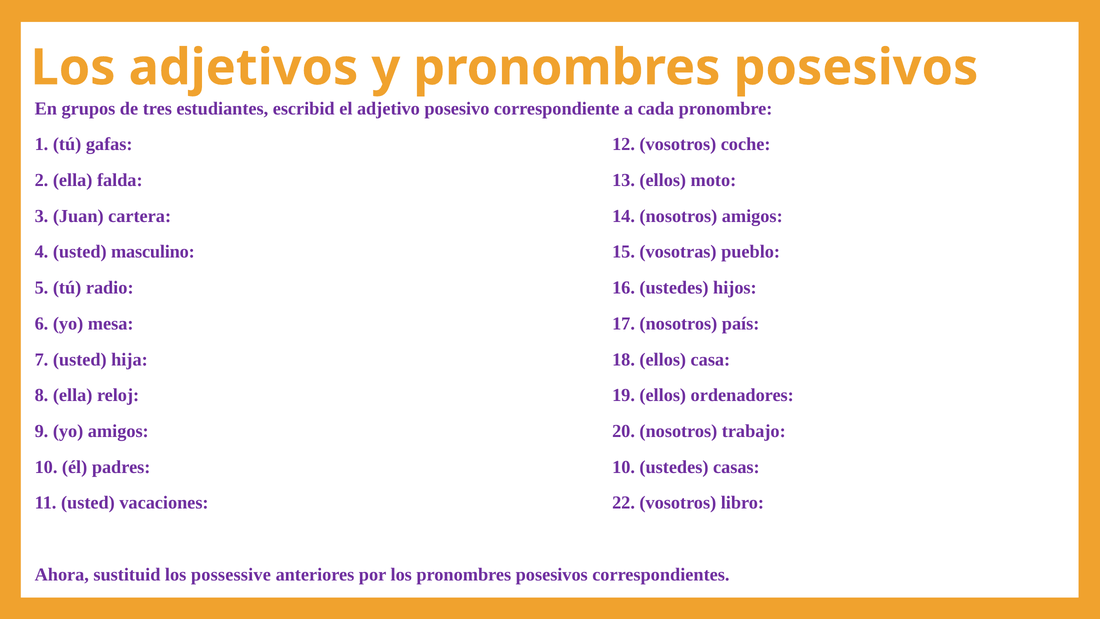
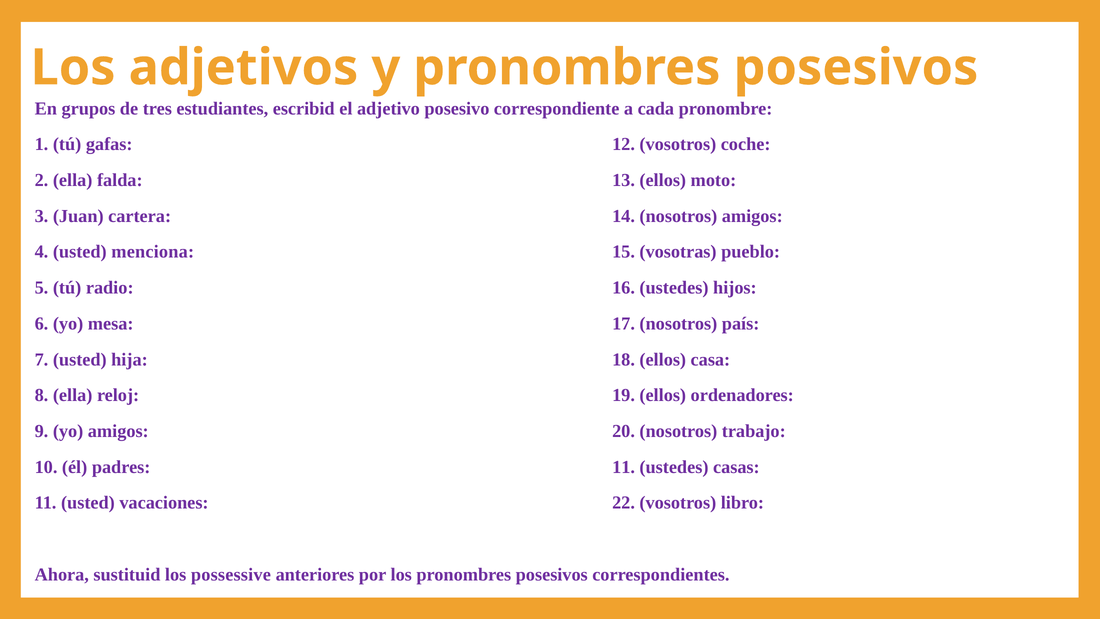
masculino: masculino -> menciona (153, 252)
padres 10: 10 -> 11 (624, 467)
